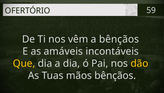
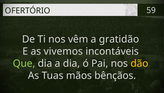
a bênçãos: bênçãos -> gratidão (119, 39)
amáveis: amáveis -> vivemos (63, 51)
Que colour: yellow -> light green (24, 63)
